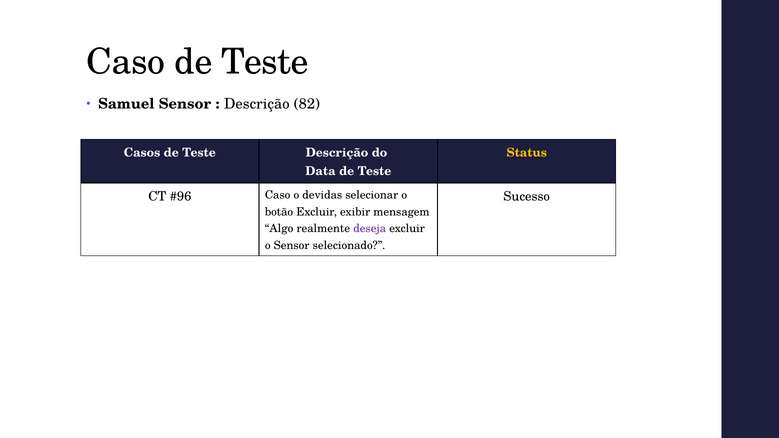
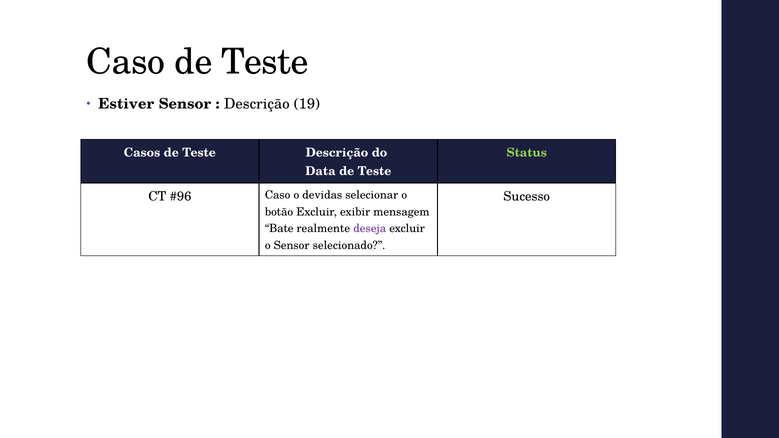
Samuel: Samuel -> Estiver (126, 104)
82: 82 -> 19 (307, 104)
Status colour: yellow -> light green (527, 153)
Algo: Algo -> Bate (279, 229)
